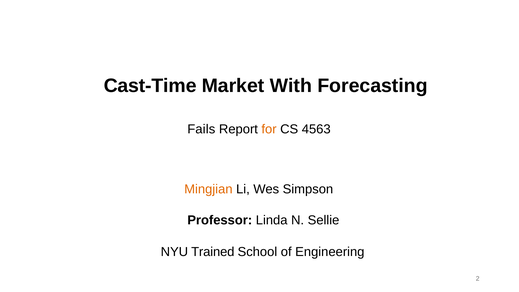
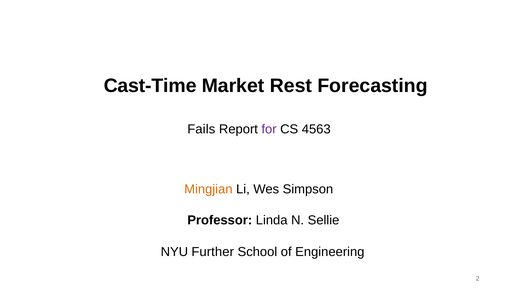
With: With -> Rest (291, 86)
for colour: orange -> purple (269, 129)
Trained: Trained -> Further (213, 252)
